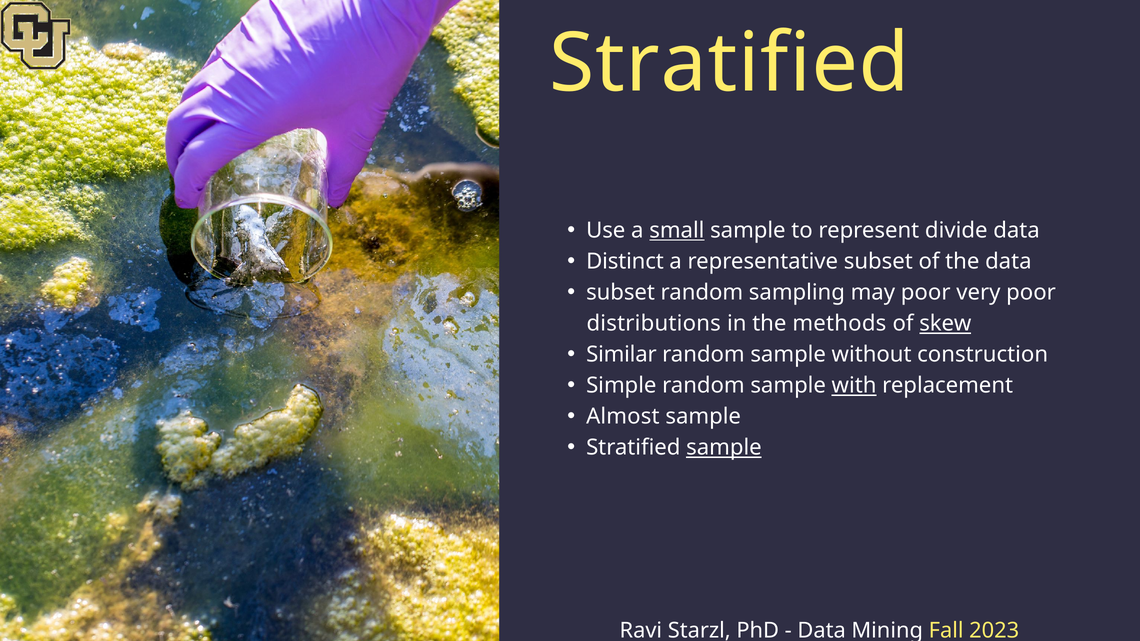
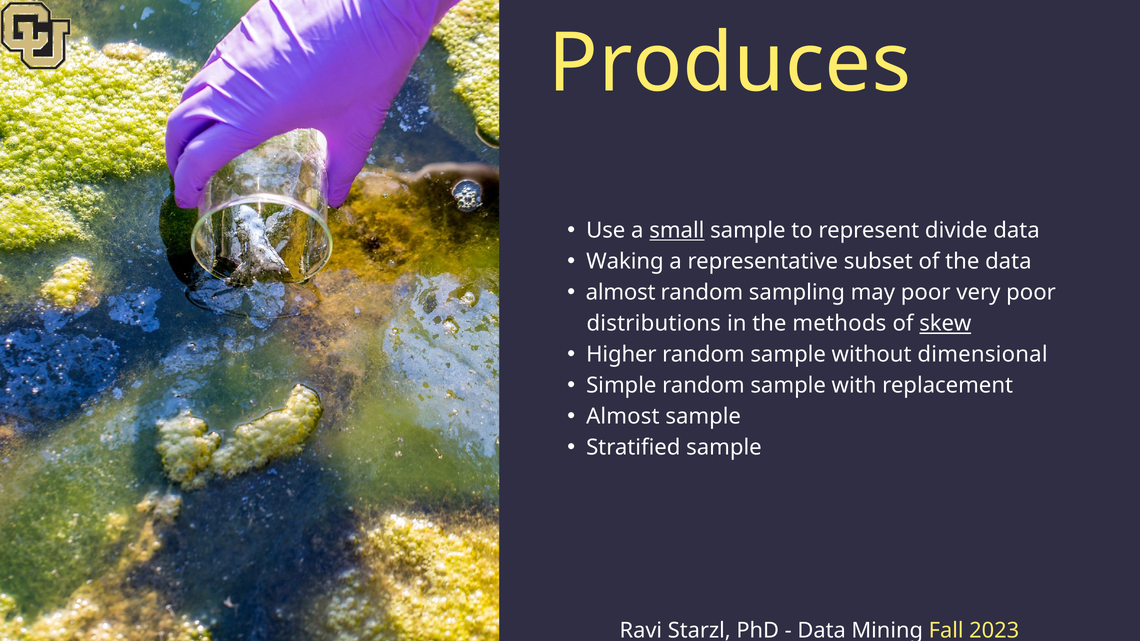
Stratified: Stratified -> Produces (730, 64)
Distinct: Distinct -> Waking (625, 262)
subset: subset -> almost (621, 293)
Similar: Similar -> Higher (621, 355)
construction: construction -> dimensional (983, 355)
with underline: present -> none (854, 386)
sample underline: present -> none (724, 448)
